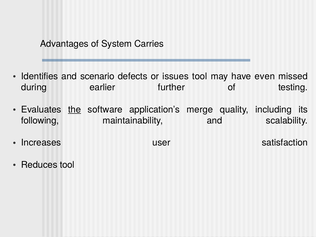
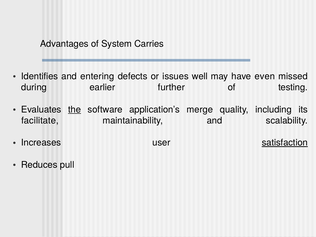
scenario: scenario -> entering (97, 76)
issues tool: tool -> well (200, 76)
following: following -> facilitate (40, 121)
satisfaction underline: none -> present (285, 143)
Reduces tool: tool -> pull (67, 165)
